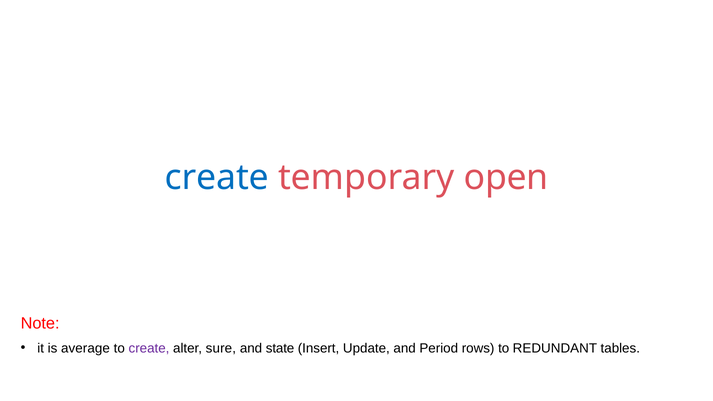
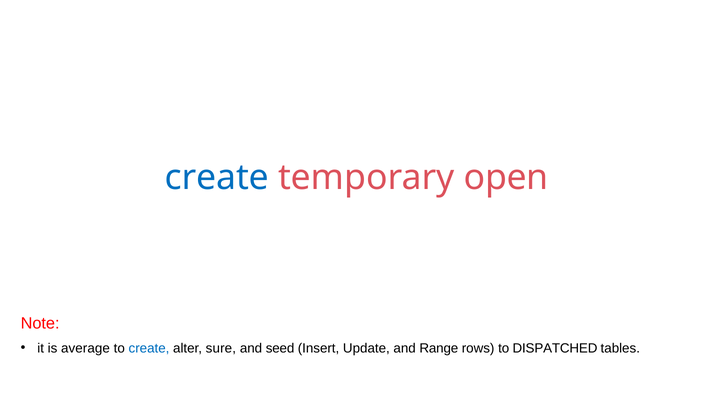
create colour: purple -> blue (149, 348)
state: state -> seed (280, 348)
Period: Period -> Range (439, 348)
REDUNDANT: REDUNDANT -> DISPATCHED (555, 348)
